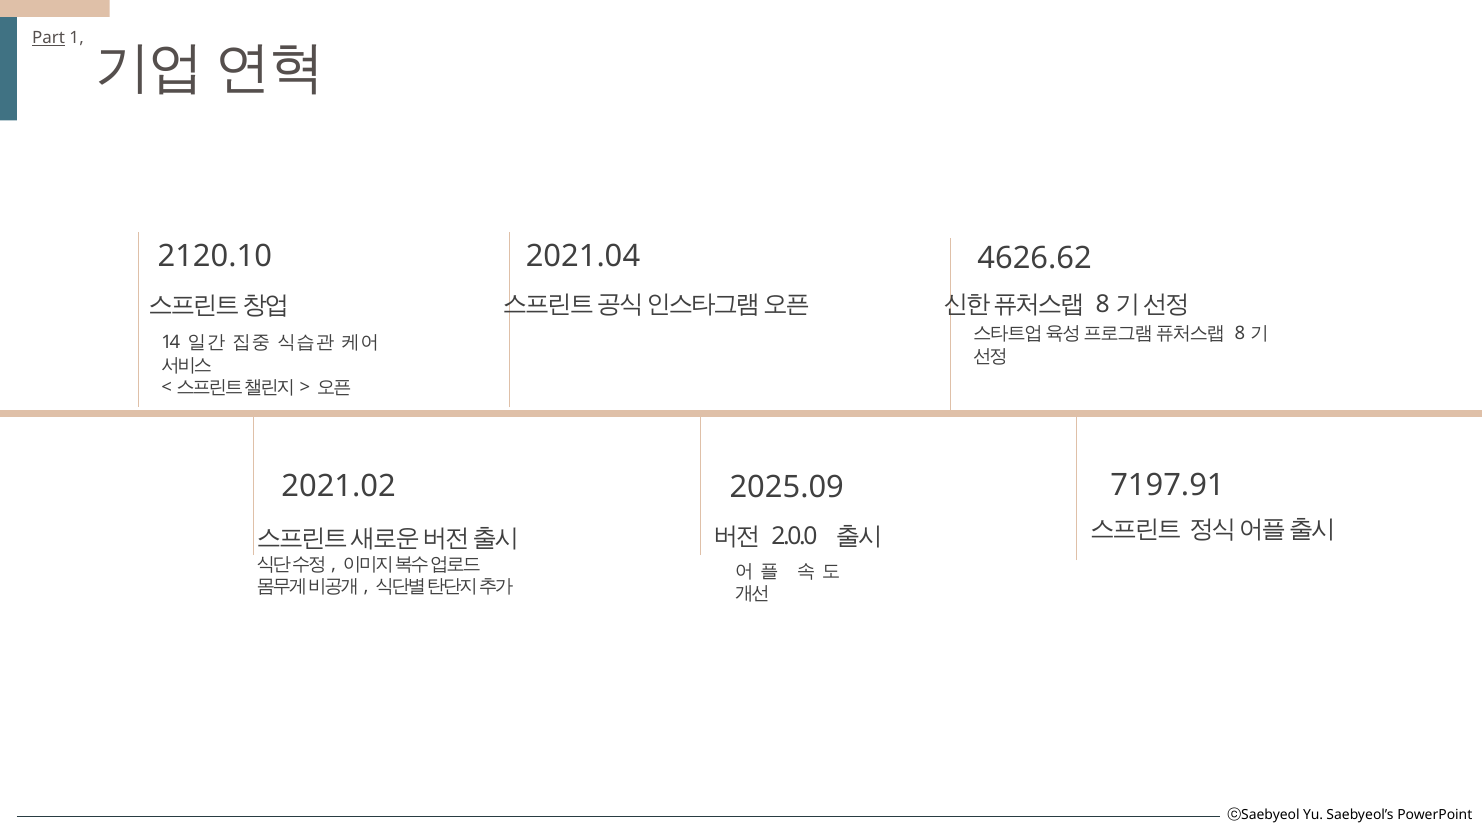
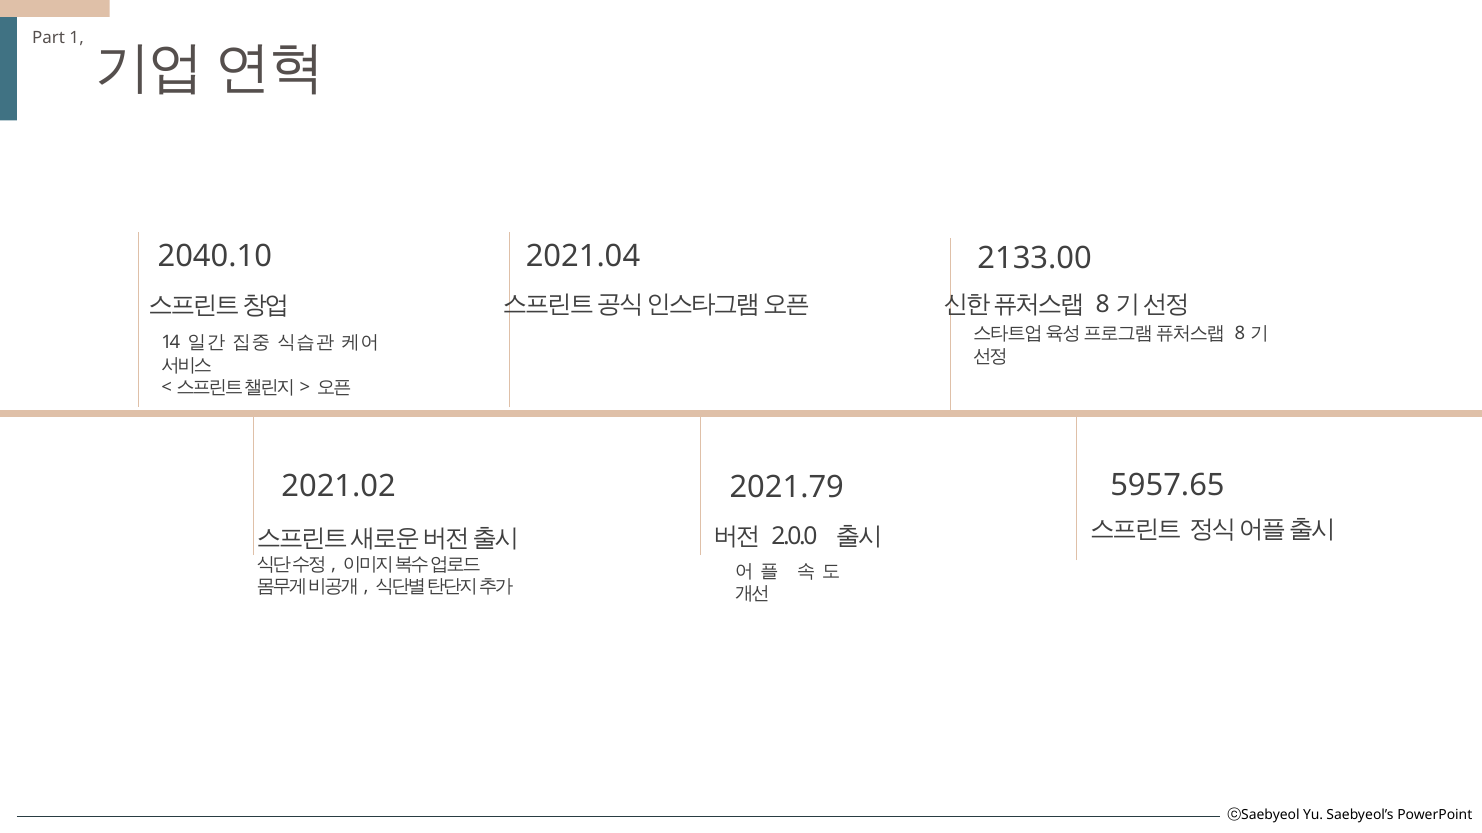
Part underline: present -> none (49, 38)
2120.10: 2120.10 -> 2040.10 (215, 256)
4626.62: 4626.62 -> 2133.00 (1035, 258)
7197.91: 7197.91 -> 5957.65 (1167, 486)
2025.09: 2025.09 -> 2021.79 (787, 488)
